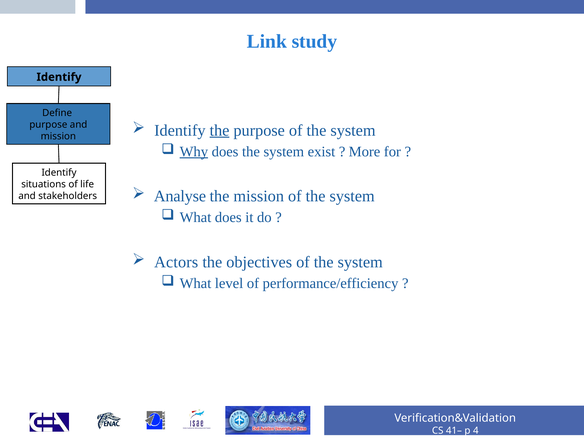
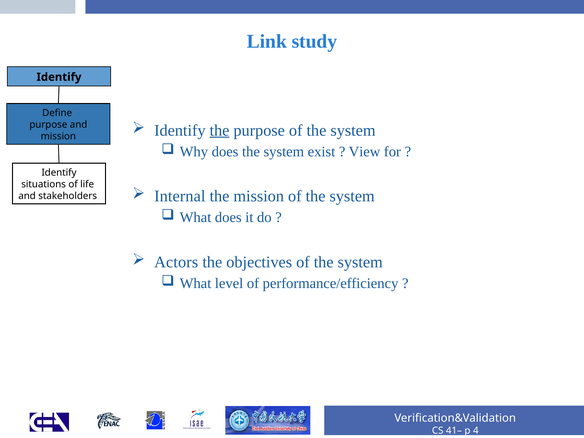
Why underline: present -> none (194, 152)
More: More -> View (365, 152)
Analyse: Analyse -> Internal (180, 196)
